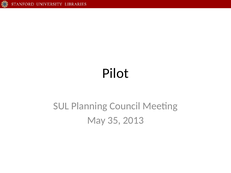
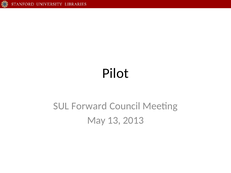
Planning: Planning -> Forward (89, 106)
35: 35 -> 13 (114, 121)
